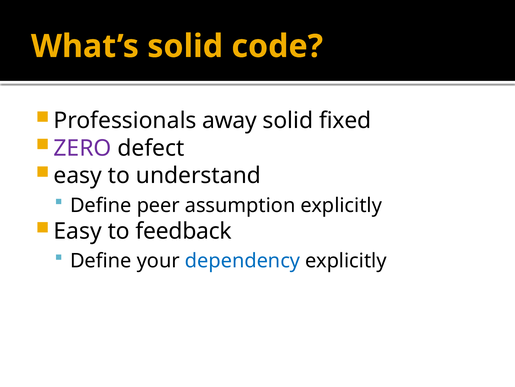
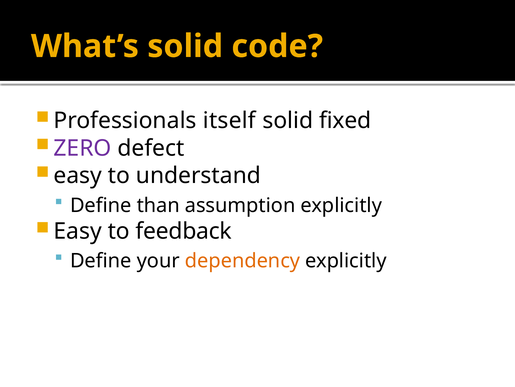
away: away -> itself (229, 120)
peer: peer -> than (158, 205)
dependency colour: blue -> orange (243, 261)
